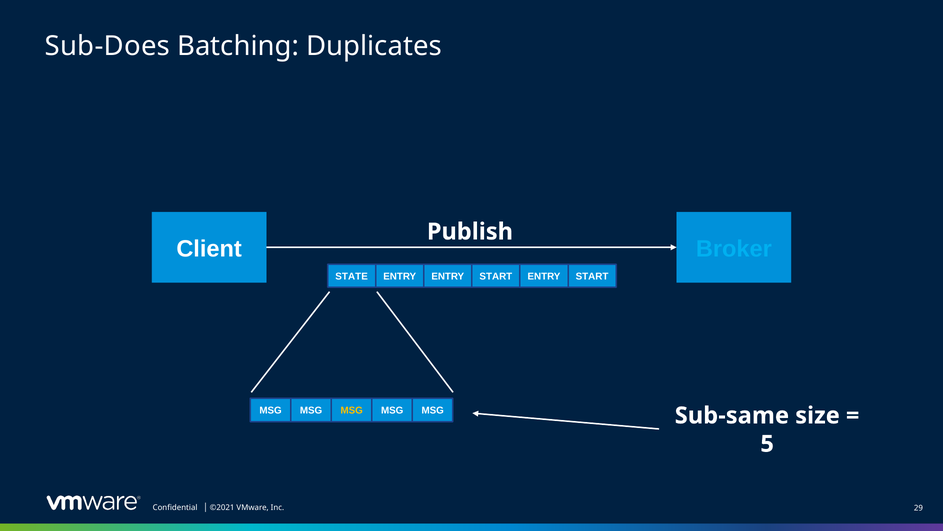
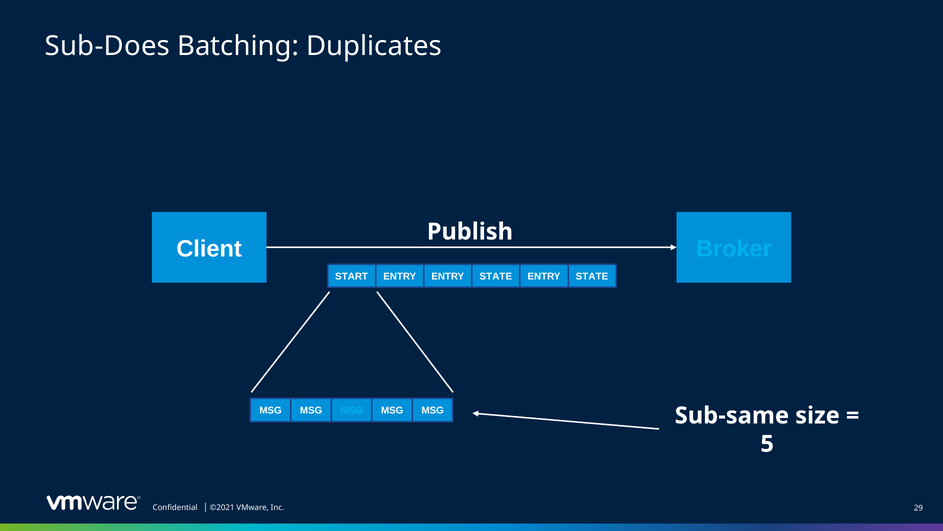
STATE: STATE -> START (352, 276)
ENTRY ENTRY START: START -> STATE (496, 276)
START: START -> STATE (592, 276)
MSG colour: yellow -> light blue (352, 410)
